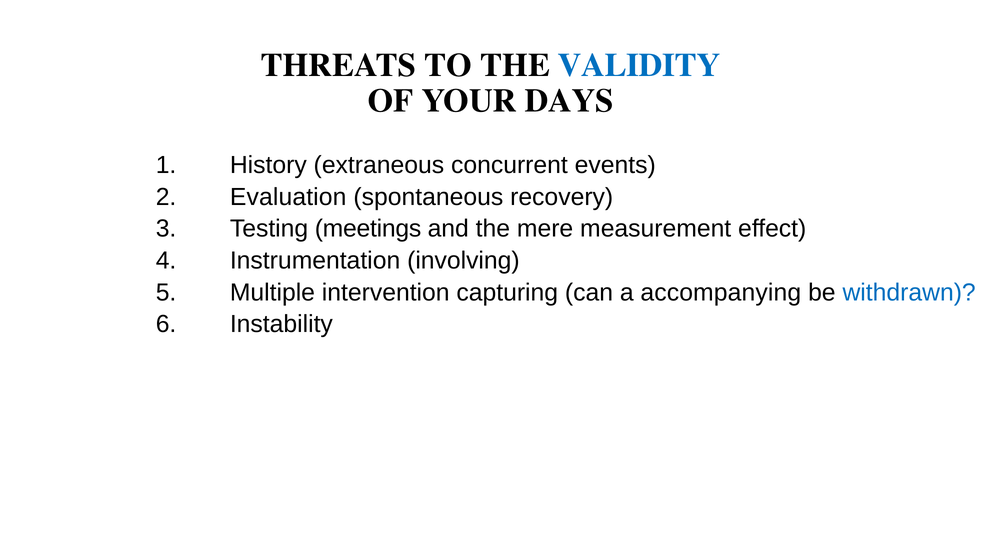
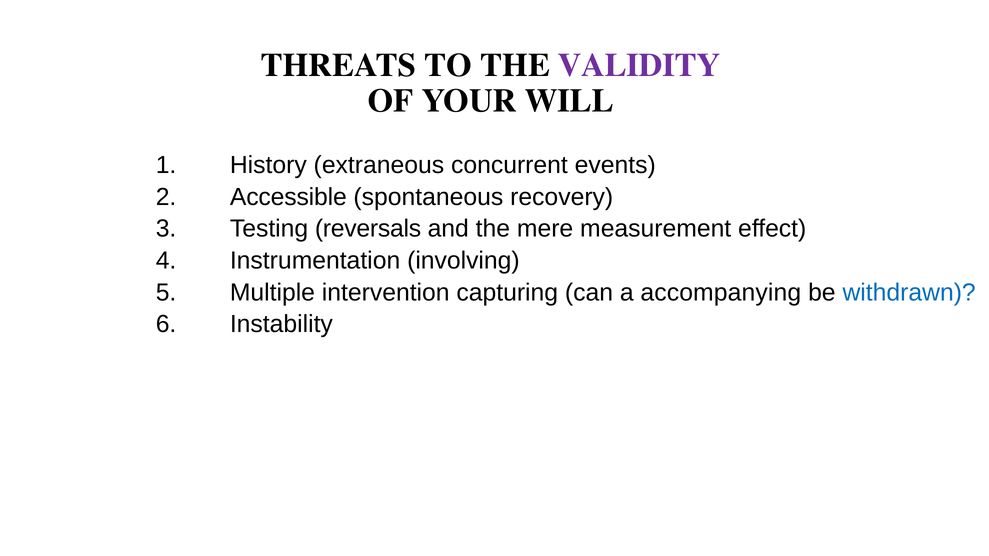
VALIDITY colour: blue -> purple (639, 65)
DAYS: DAYS -> WILL (569, 101)
Evaluation: Evaluation -> Accessible (288, 197)
meetings: meetings -> reversals (368, 229)
